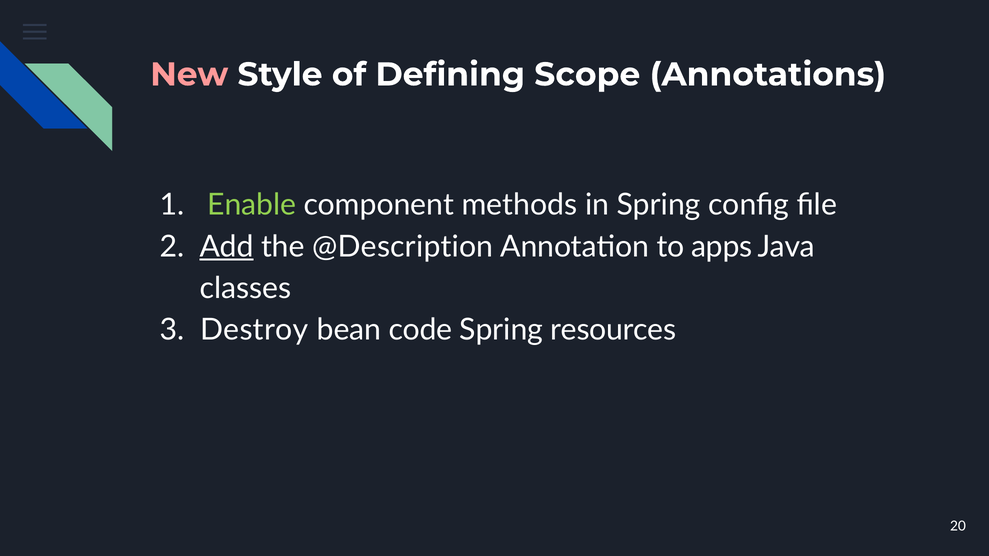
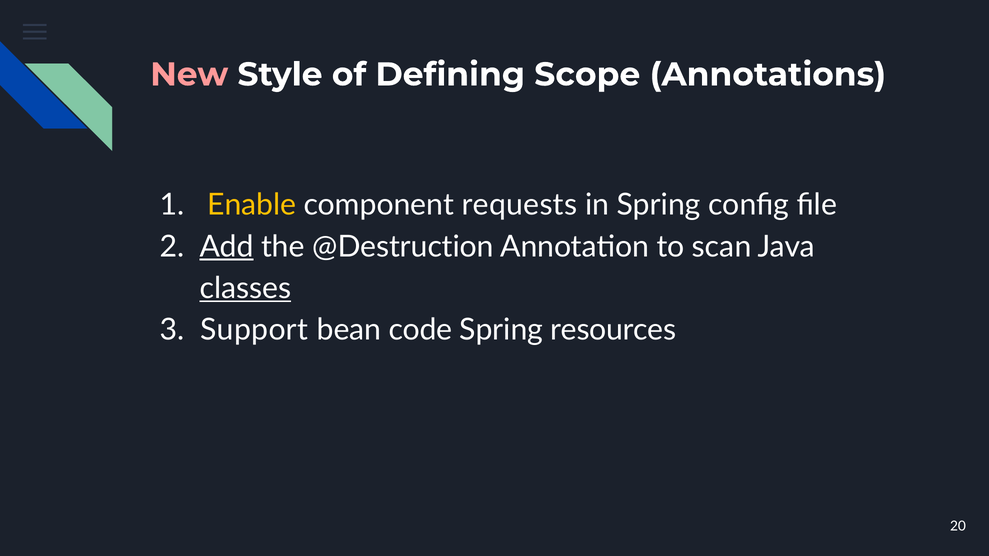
Enable colour: light green -> yellow (252, 205)
methods: methods -> requests (519, 205)
@Description: @Description -> @Destruction (403, 247)
apps: apps -> scan (722, 247)
classes underline: none -> present (245, 288)
Destroy: Destroy -> Support (254, 330)
